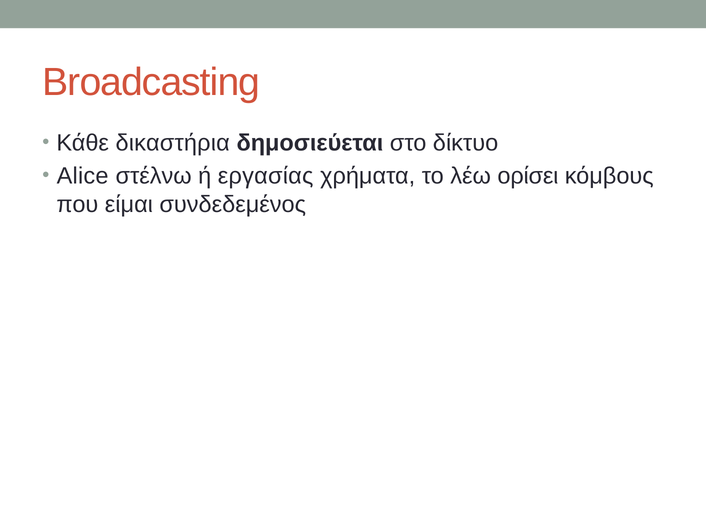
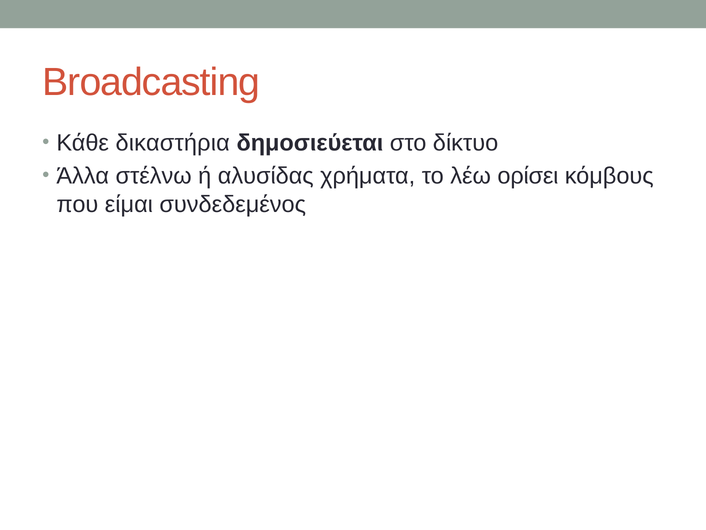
Alice: Alice -> Άλλα (83, 176)
εργασίας: εργασίας -> αλυσίδας (266, 176)
